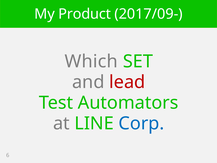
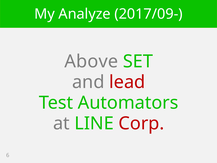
Product: Product -> Analyze (85, 14)
Which: Which -> Above (91, 61)
Corp colour: blue -> red (141, 123)
